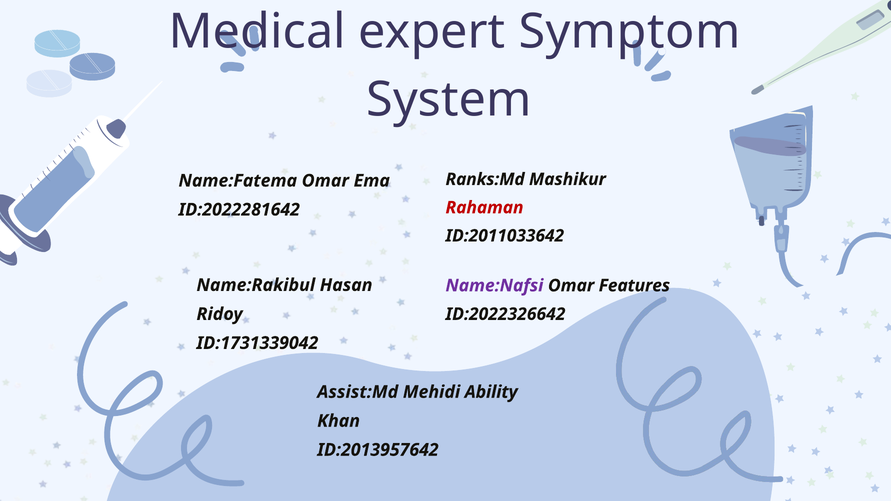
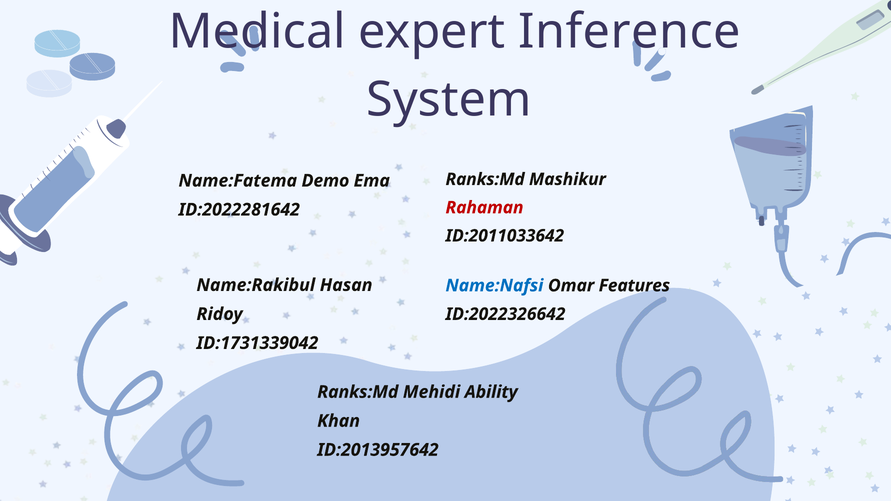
Symptom: Symptom -> Inference (630, 32)
Name:Fatema Omar: Omar -> Demo (325, 181)
Name:Nafsi colour: purple -> blue (494, 286)
Assist:Md: Assist:Md -> Ranks:Md (358, 392)
